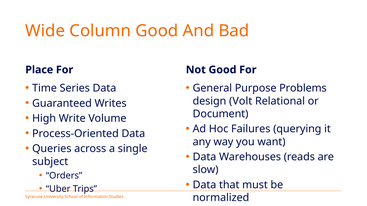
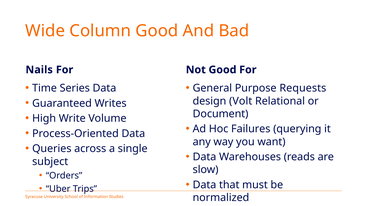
Place: Place -> Nails (39, 70)
Problems: Problems -> Requests (303, 88)
